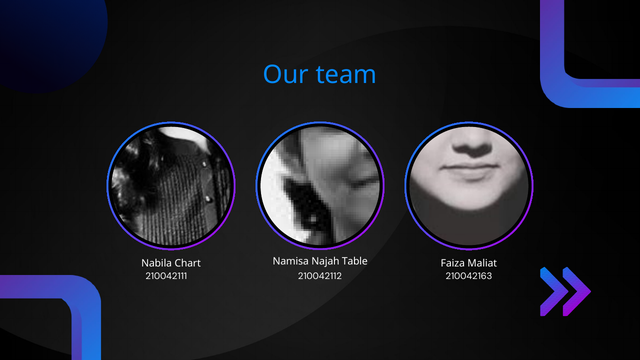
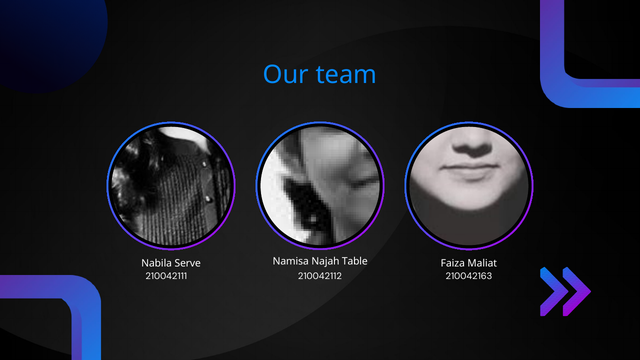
Chart: Chart -> Serve (188, 263)
